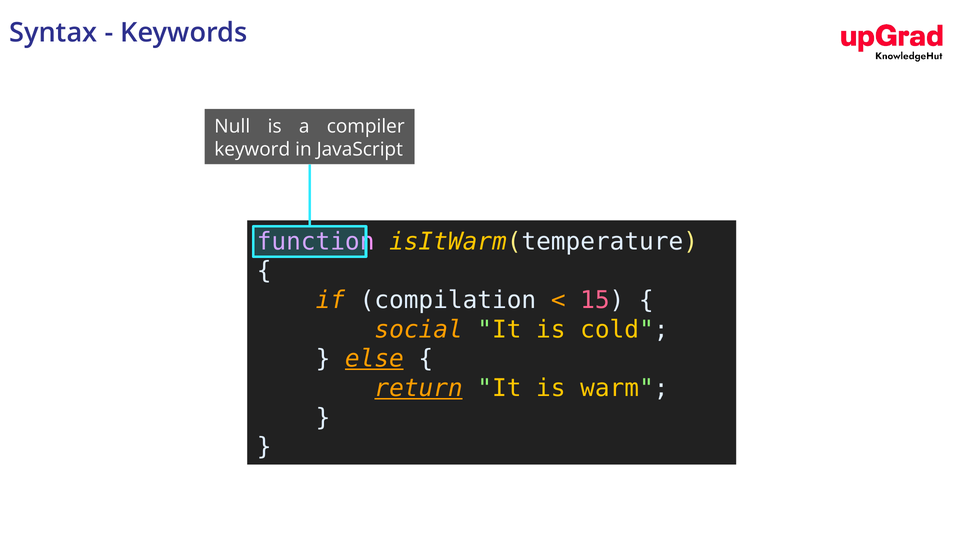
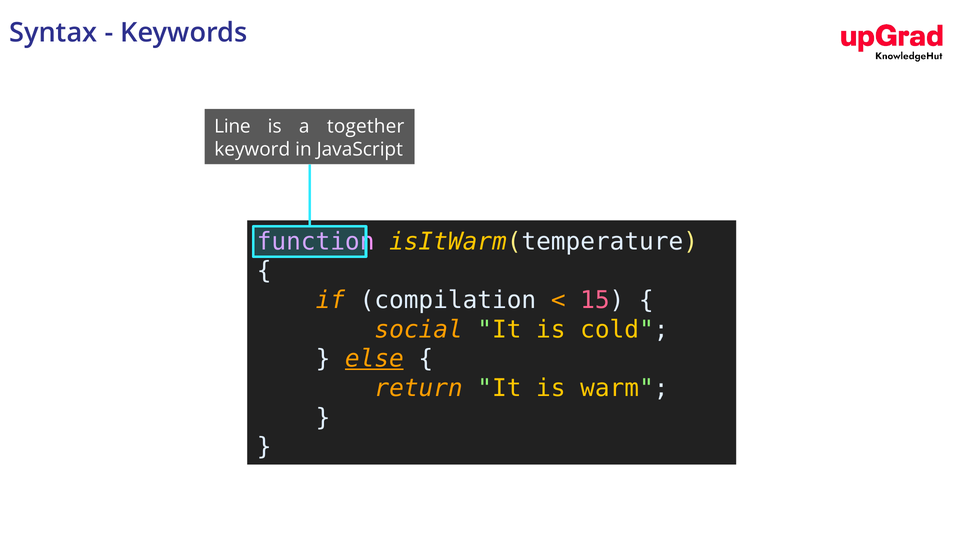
Null: Null -> Line (232, 127)
compiler: compiler -> together (366, 127)
return underline: present -> none (419, 388)
